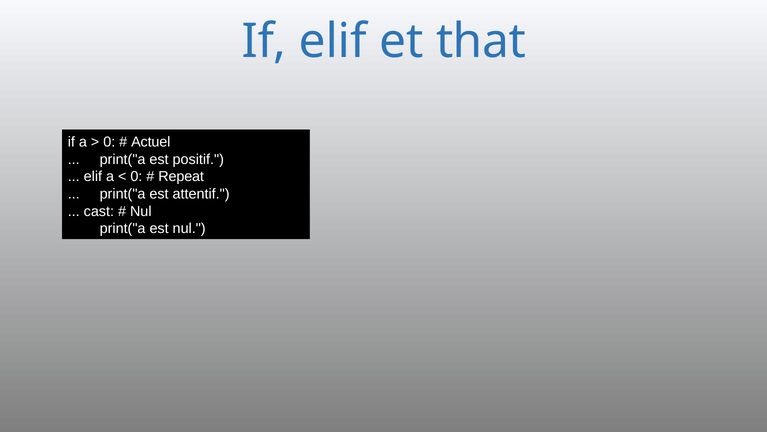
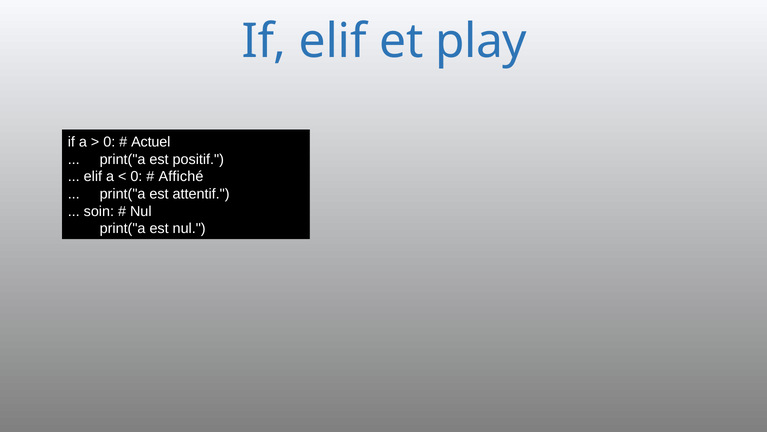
that: that -> play (481, 41)
Repeat: Repeat -> Affiché (181, 176)
cast: cast -> soin (99, 211)
